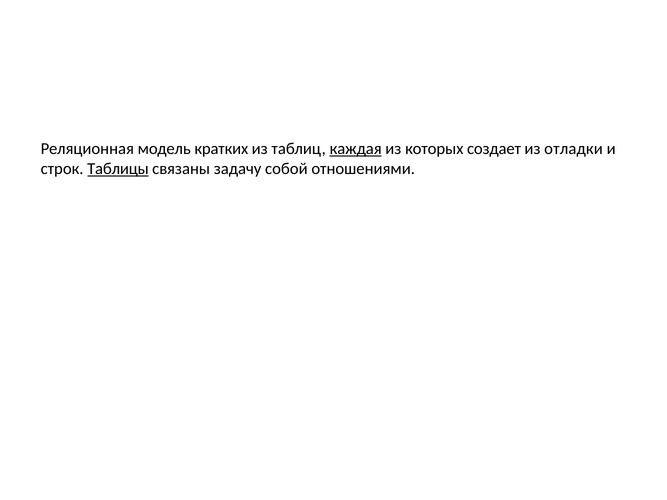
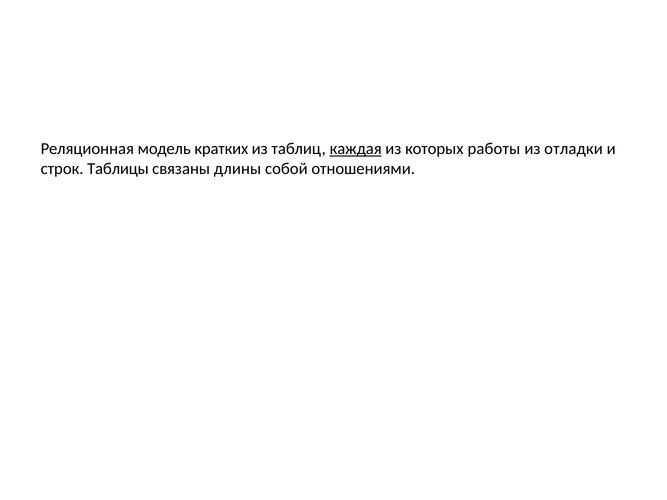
создает: создает -> работы (494, 149)
Таблицы underline: present -> none (118, 169)
задачу: задачу -> длины (238, 169)
